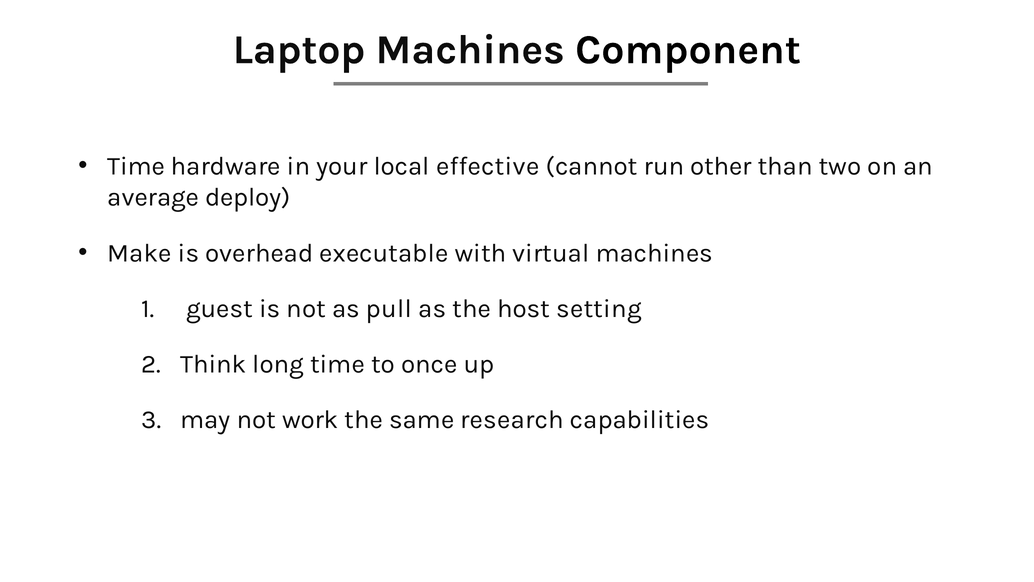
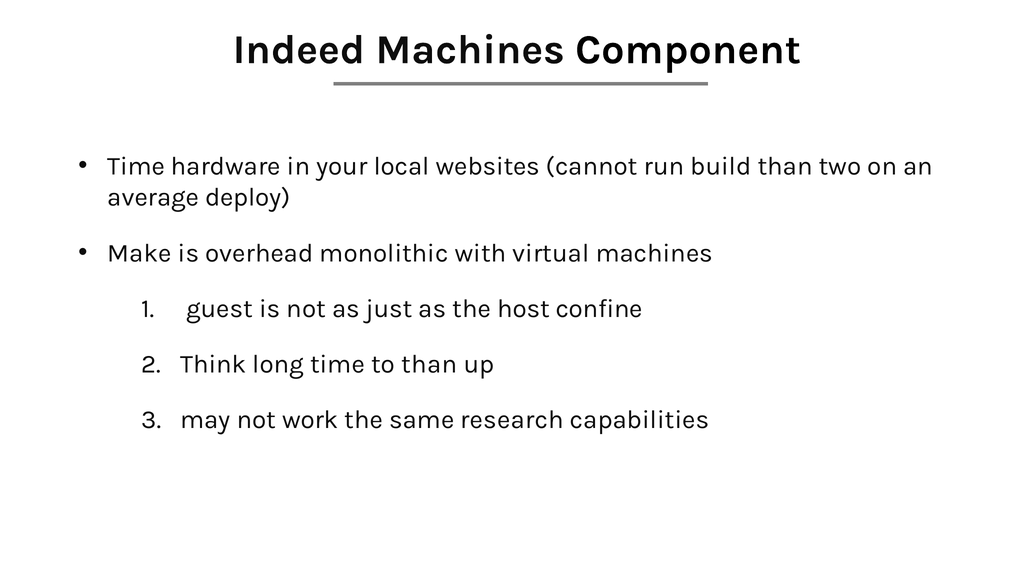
Laptop: Laptop -> Indeed (299, 50)
effective: effective -> websites (488, 166)
other: other -> build (721, 166)
executable: executable -> monolithic (384, 253)
pull: pull -> just (389, 308)
setting: setting -> confine (599, 308)
to once: once -> than (429, 364)
